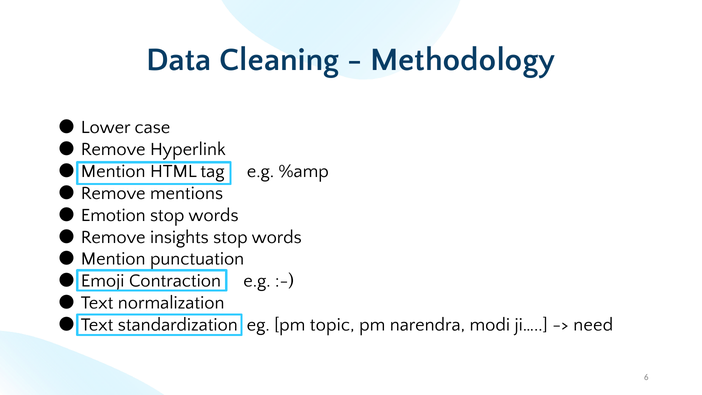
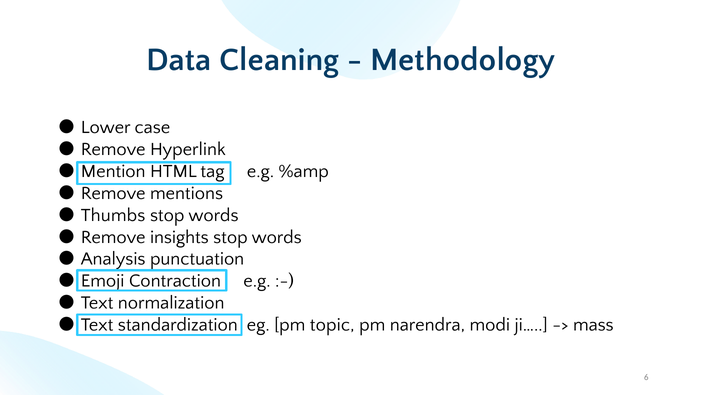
Emotion: Emotion -> Thumbs (113, 215)
Mention: Mention -> Analysis (113, 259)
need: need -> mass (593, 325)
